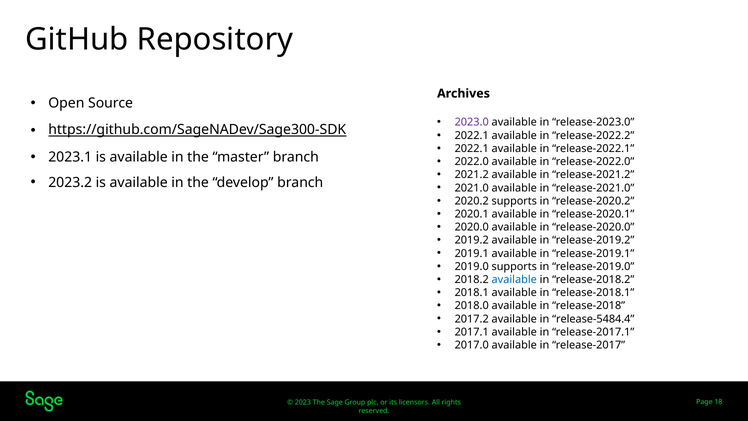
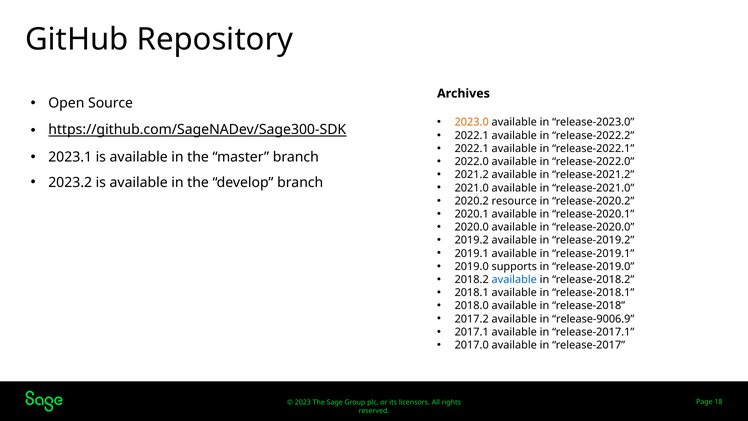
2023.0 colour: purple -> orange (472, 122)
2020.2 supports: supports -> resource (514, 201)
release-5484.4: release-5484.4 -> release-9006.9 (593, 319)
